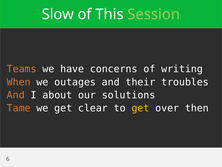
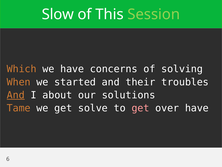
Teams: Teams -> Which (22, 69)
writing: writing -> solving (182, 69)
outages: outages -> started (75, 82)
And underline: none -> present (16, 95)
clear: clear -> solve (93, 108)
get colour: yellow -> pink (140, 108)
over then: then -> have (197, 108)
